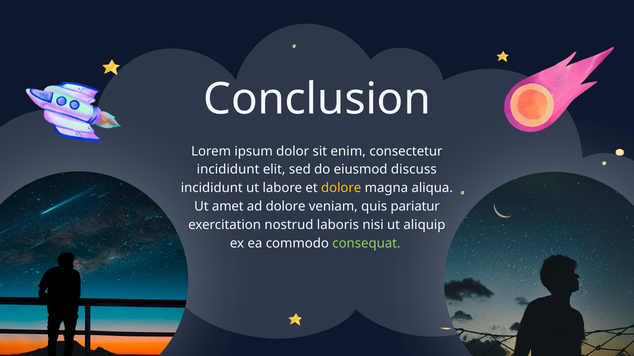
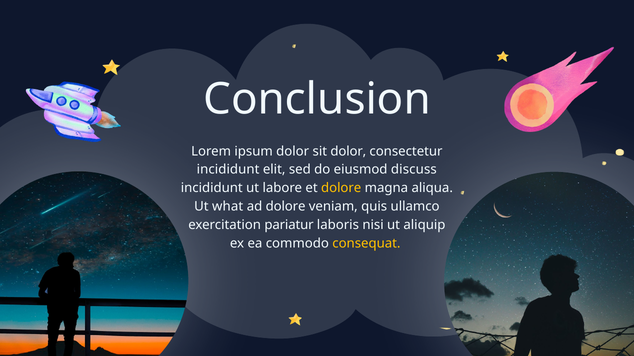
sit enim: enim -> dolor (348, 151)
amet: amet -> what (228, 207)
pariatur: pariatur -> ullamco (415, 207)
nostrud: nostrud -> pariatur (289, 225)
consequat colour: light green -> yellow (366, 244)
